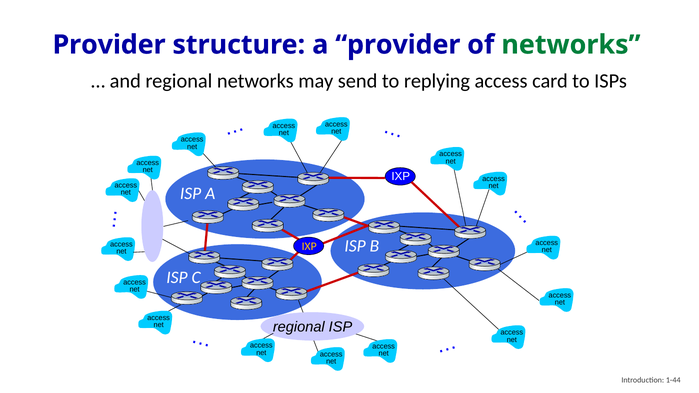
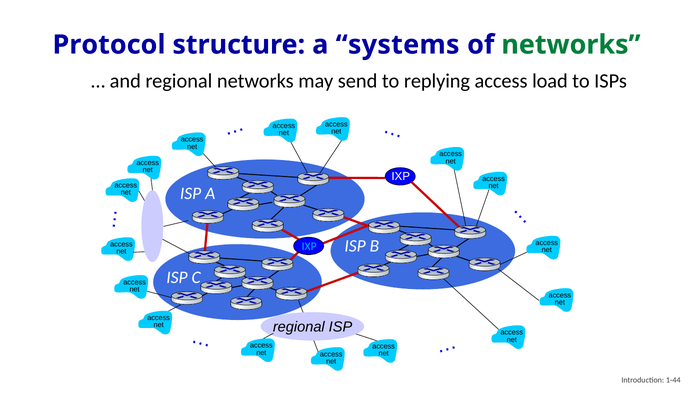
Provider: Provider -> Protocol (109, 45)
a provider: provider -> systems (398, 45)
card: card -> load (550, 81)
IXP colour: yellow -> light blue (309, 247)
